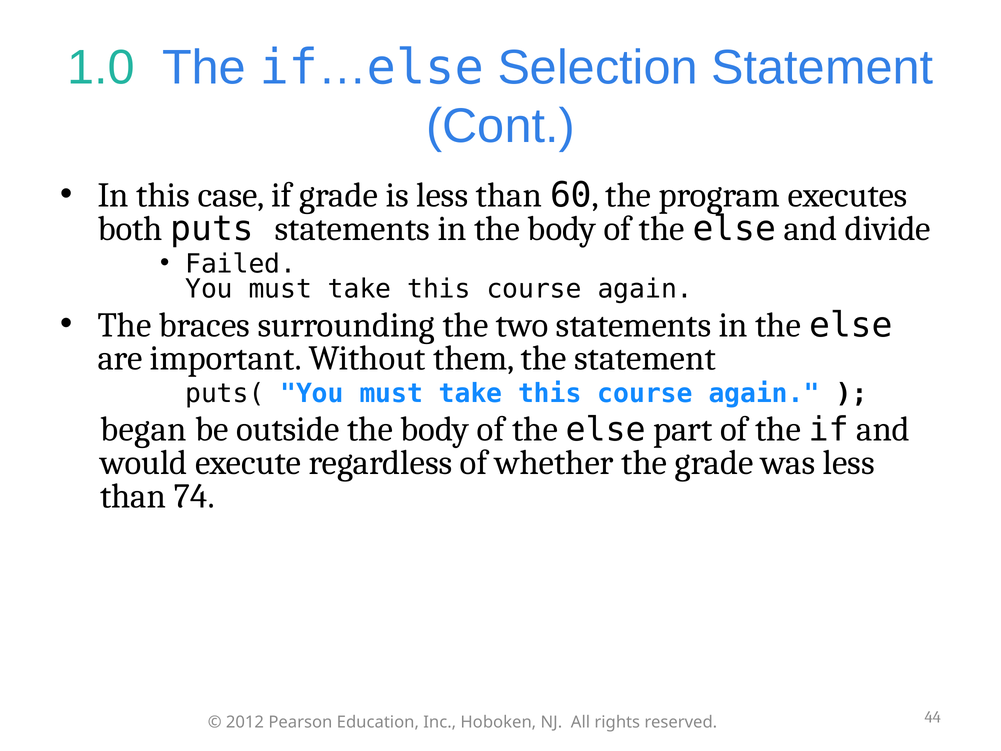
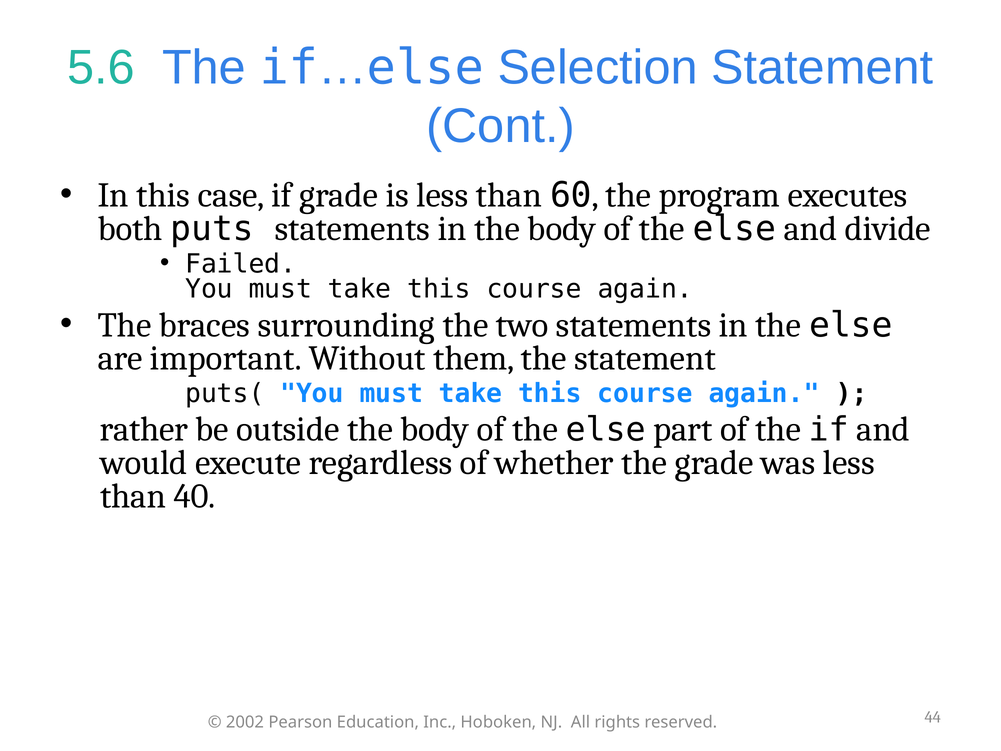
1.0: 1.0 -> 5.6 (101, 68)
began: began -> rather (144, 429)
74: 74 -> 40 (195, 496)
2012: 2012 -> 2002 (245, 722)
